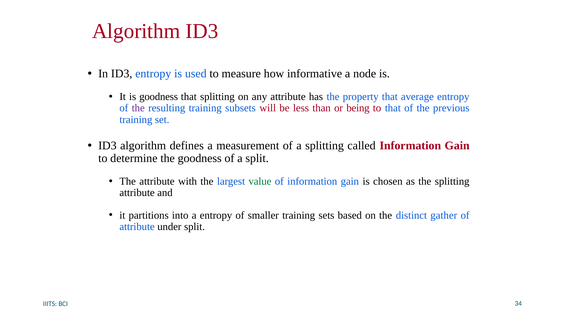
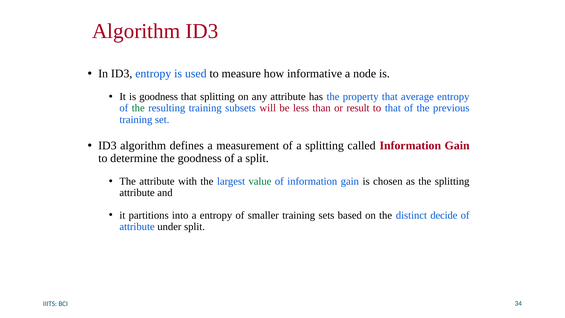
the colour: purple -> green (138, 108)
being: being -> result (358, 108)
gather: gather -> decide (444, 215)
